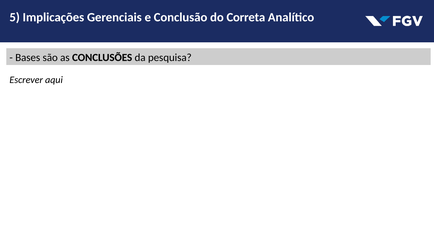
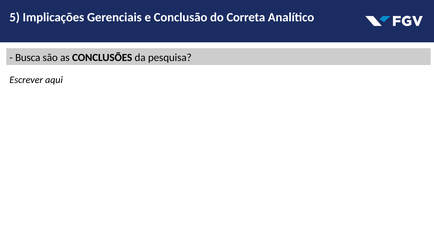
Bases: Bases -> Busca (28, 58)
